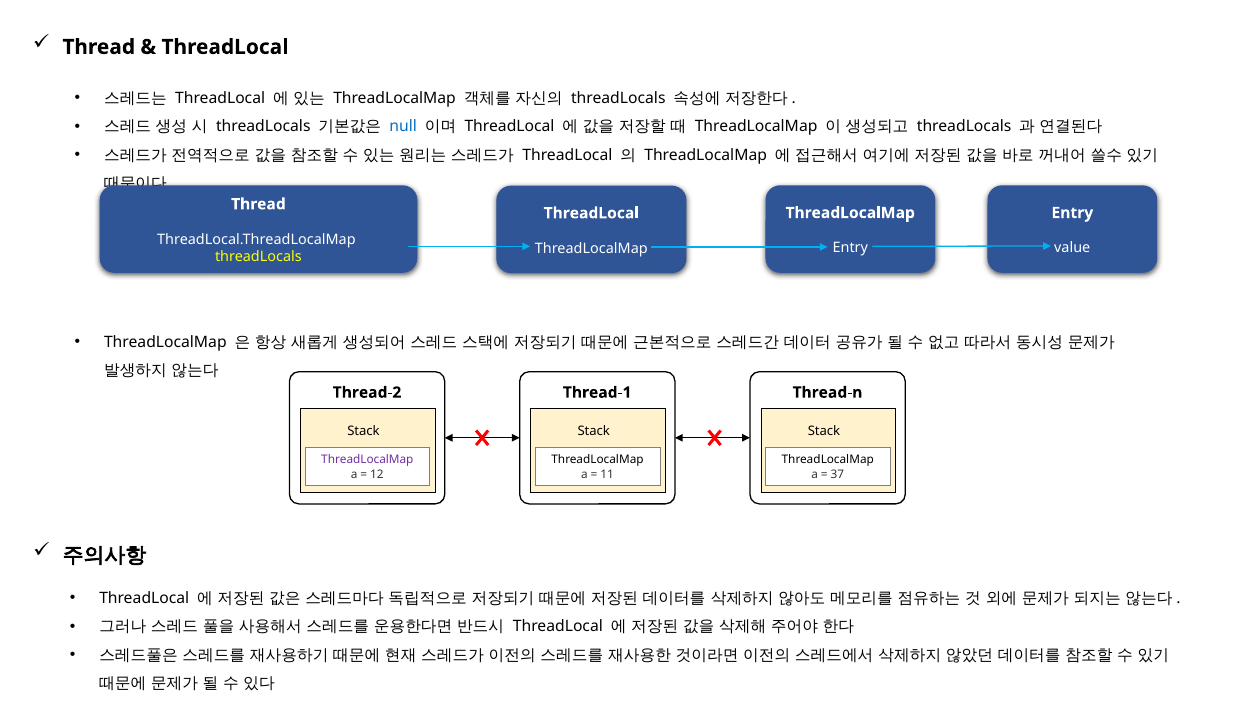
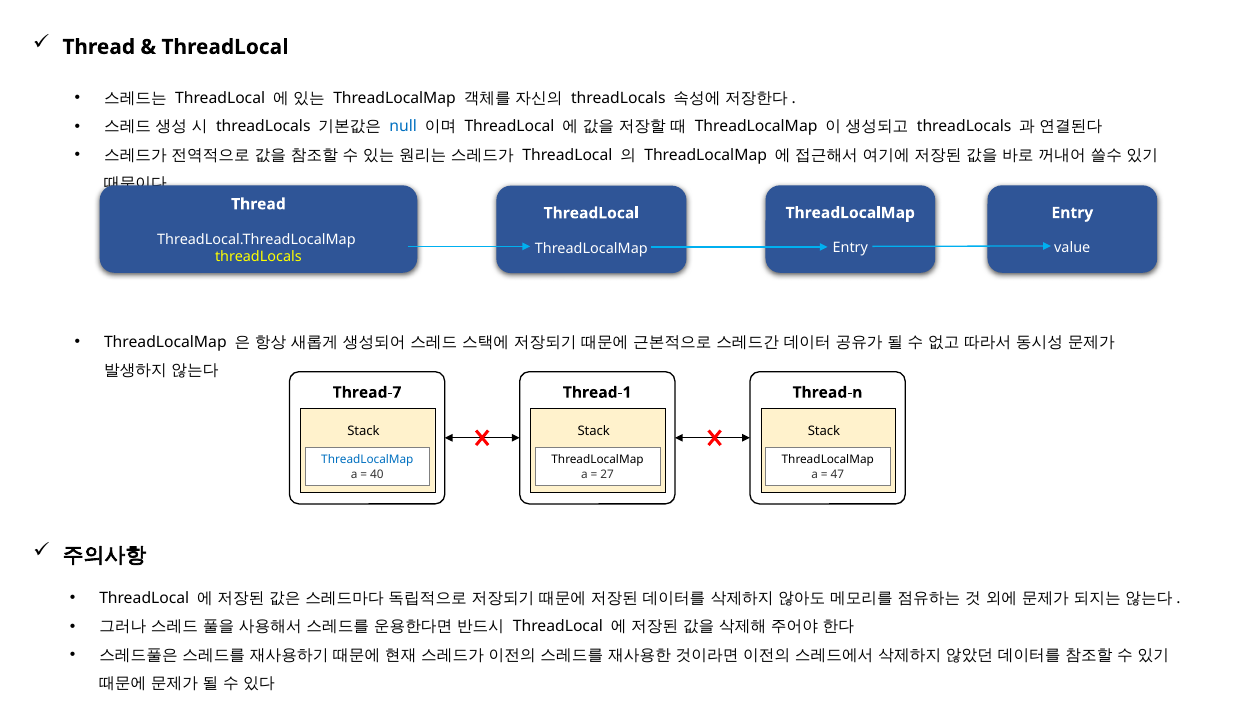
Thread-2: Thread-2 -> Thread-7 (367, 393)
ThreadLocalMap colour: purple -> blue (367, 460)
12: 12 -> 40 (377, 474)
11: 11 -> 27 (607, 474)
37: 37 -> 47 (837, 474)
